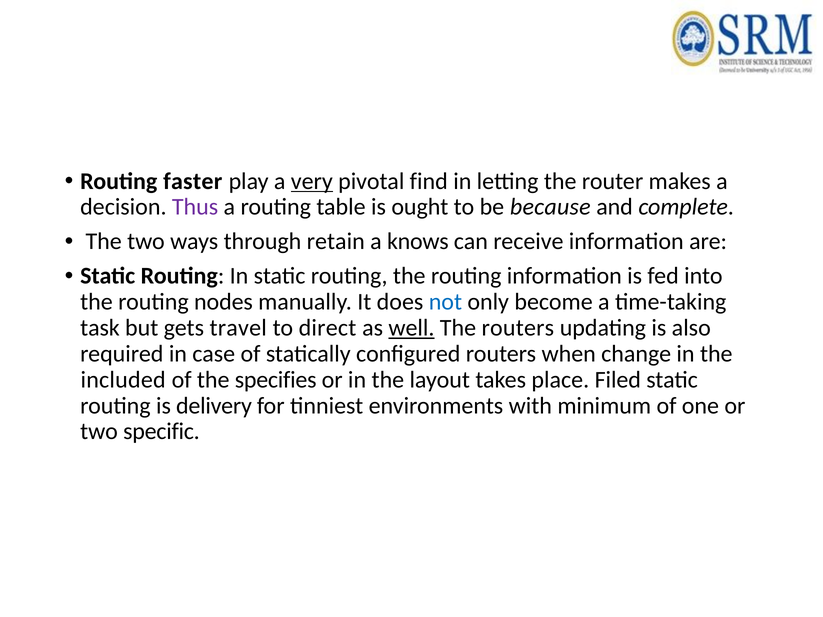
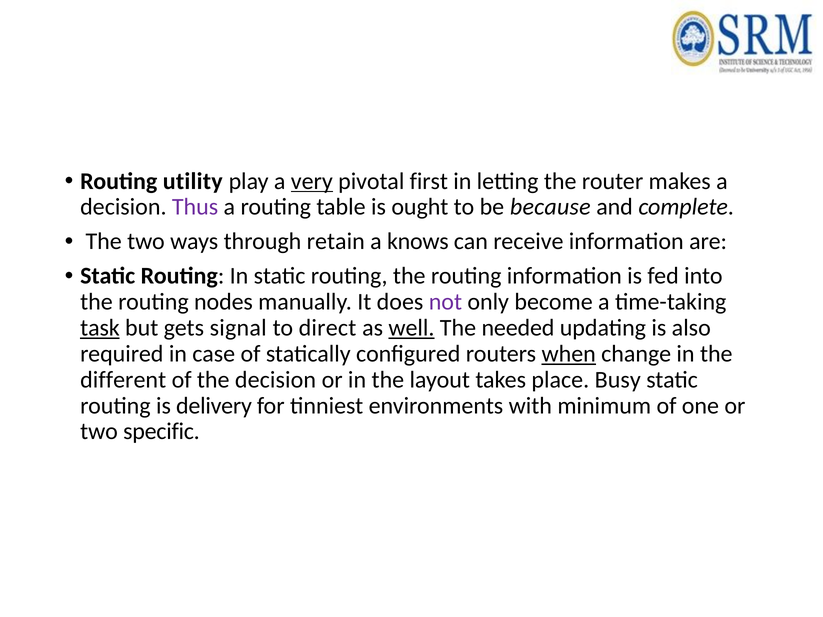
faster: faster -> utility (193, 181)
find: find -> first (429, 181)
not colour: blue -> purple (445, 302)
task underline: none -> present (100, 328)
travel: travel -> signal (238, 328)
The routers: routers -> needed (518, 328)
when underline: none -> present (569, 354)
included: included -> different (123, 380)
the specifies: specifies -> decision (275, 380)
Filed: Filed -> Busy (618, 380)
